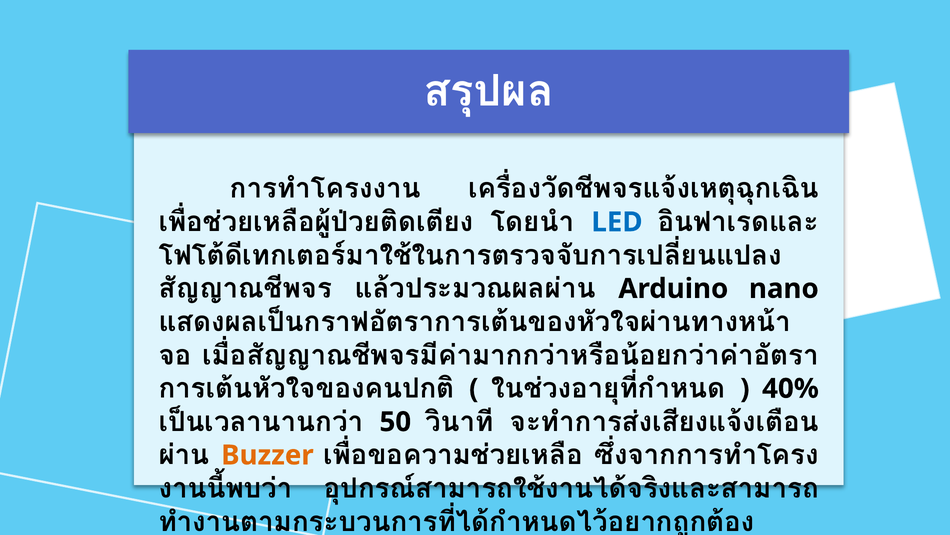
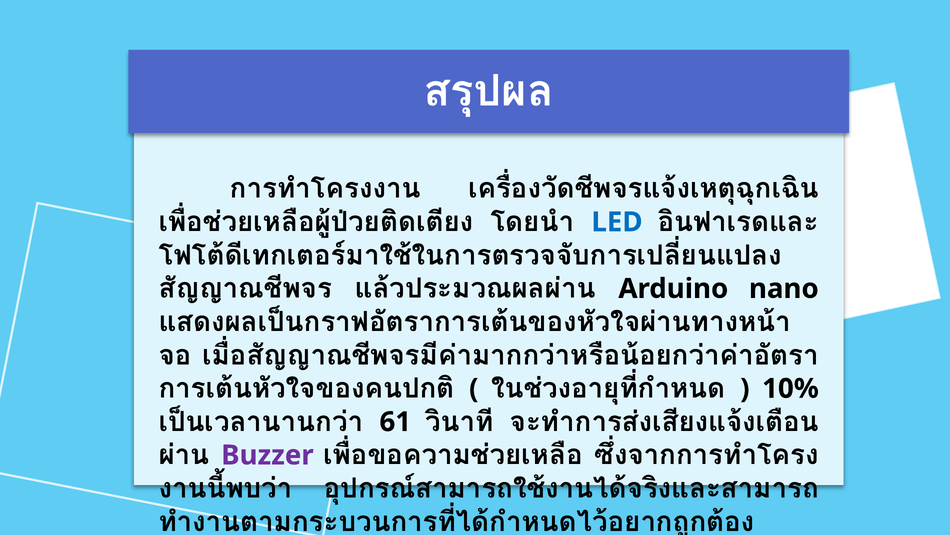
40%: 40% -> 10% (790, 388)
50: 50 -> 61 (395, 421)
Buzzer colour: orange -> purple (267, 455)
